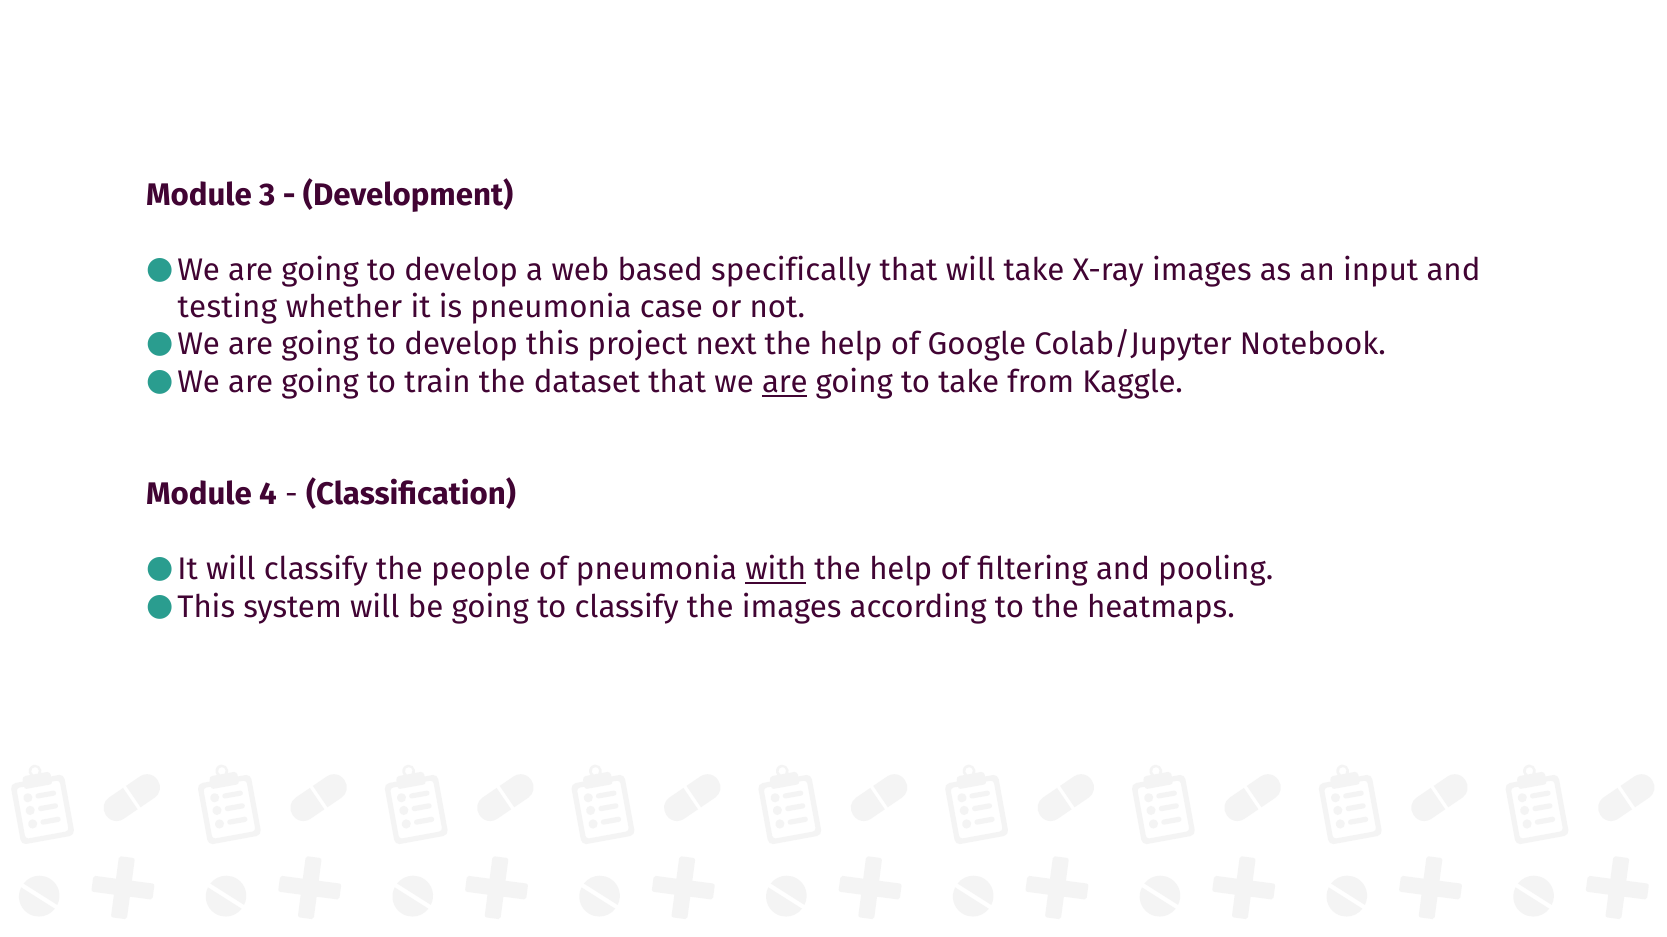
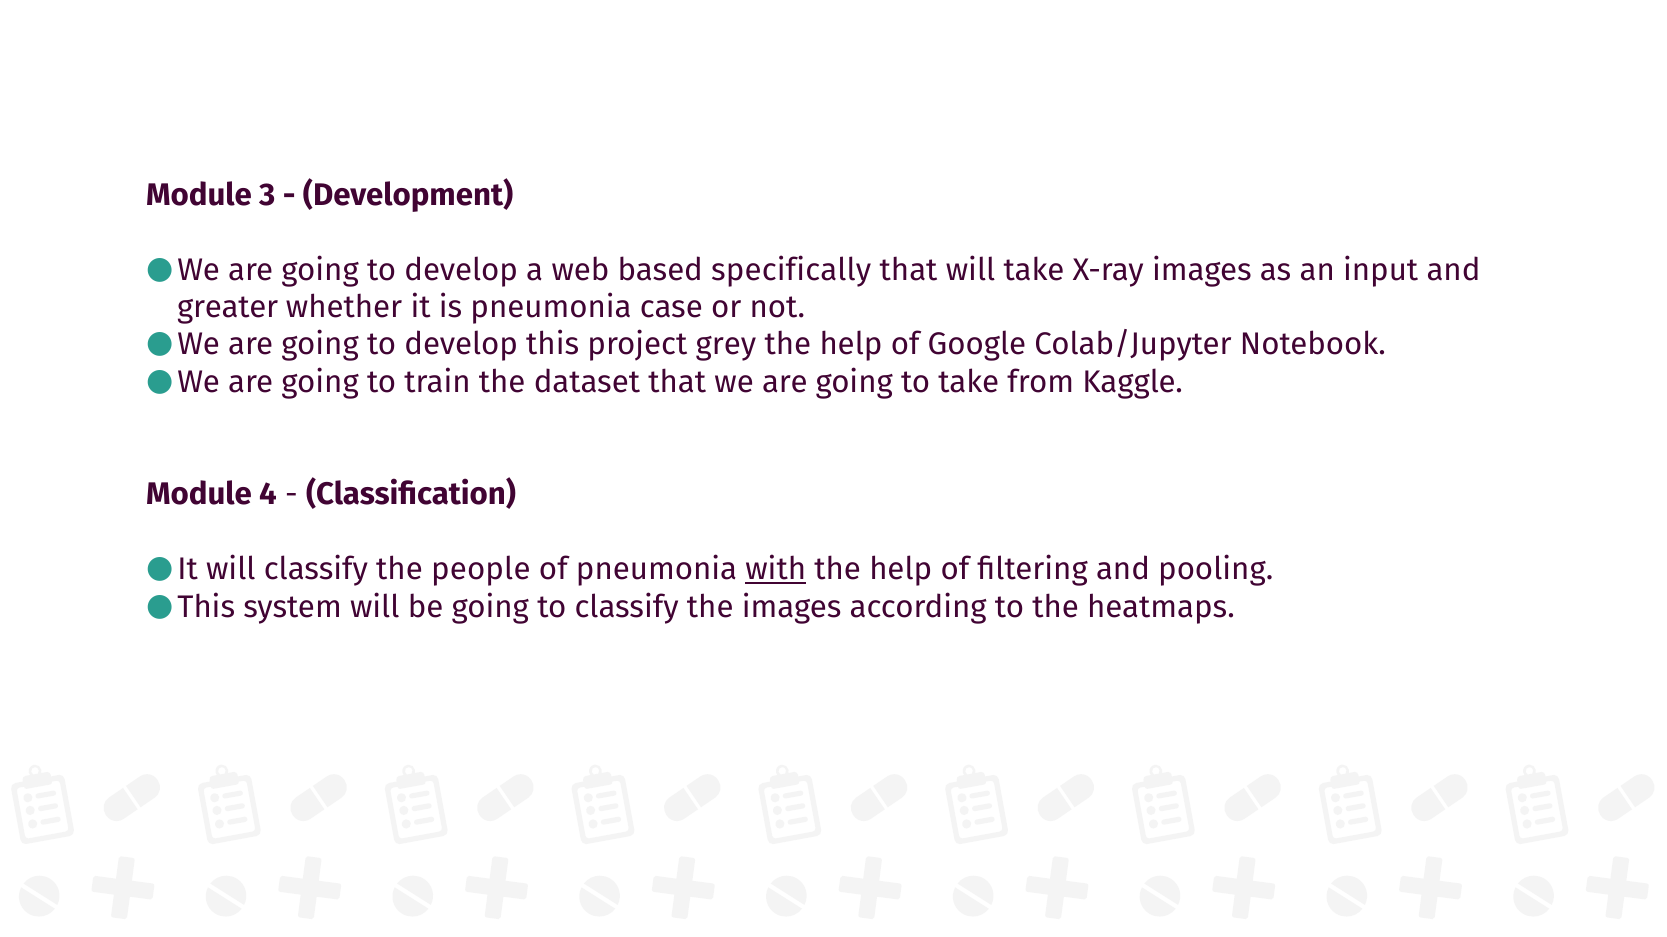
testing: testing -> greater (228, 307)
next: next -> grey (726, 345)
are underline: present -> none (785, 382)
